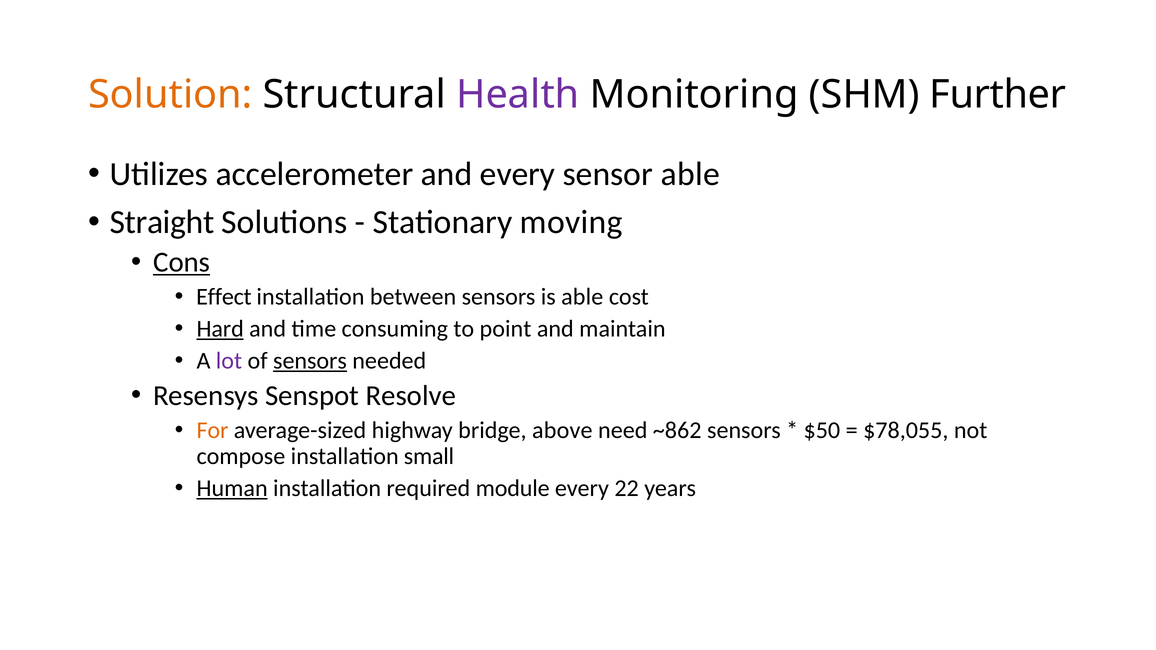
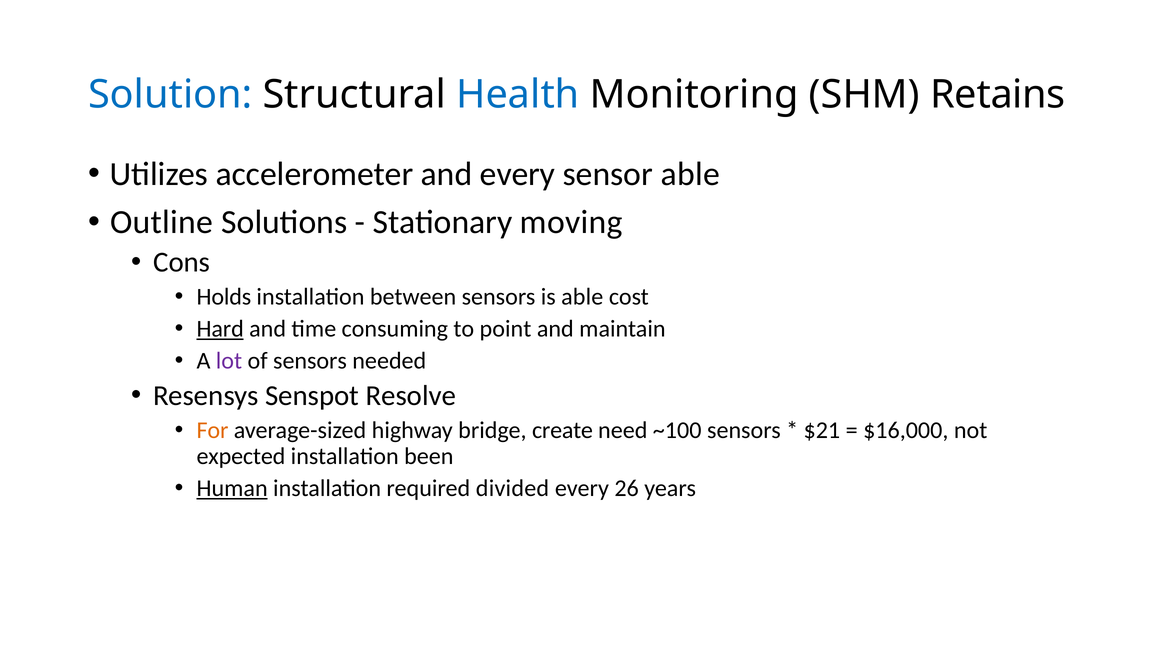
Solution colour: orange -> blue (170, 95)
Health colour: purple -> blue (518, 95)
Further: Further -> Retains (998, 95)
Straight: Straight -> Outline (162, 222)
Cons underline: present -> none (182, 262)
Effect: Effect -> Holds (224, 297)
sensors underline: present -> none (310, 361)
above: above -> create (563, 430)
~862: ~862 -> ~100 (677, 430)
$50: $50 -> $21 (822, 430)
$78,055: $78,055 -> $16,000 (906, 430)
compose: compose -> expected (241, 456)
small: small -> been (429, 456)
module: module -> divided (513, 488)
22: 22 -> 26 (627, 488)
